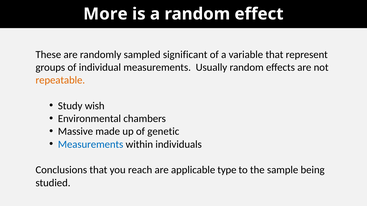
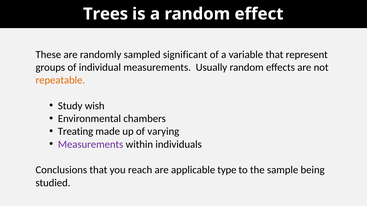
More: More -> Trees (106, 14)
Massive: Massive -> Treating (76, 132)
genetic: genetic -> varying (163, 132)
Measurements colour: blue -> purple (91, 145)
